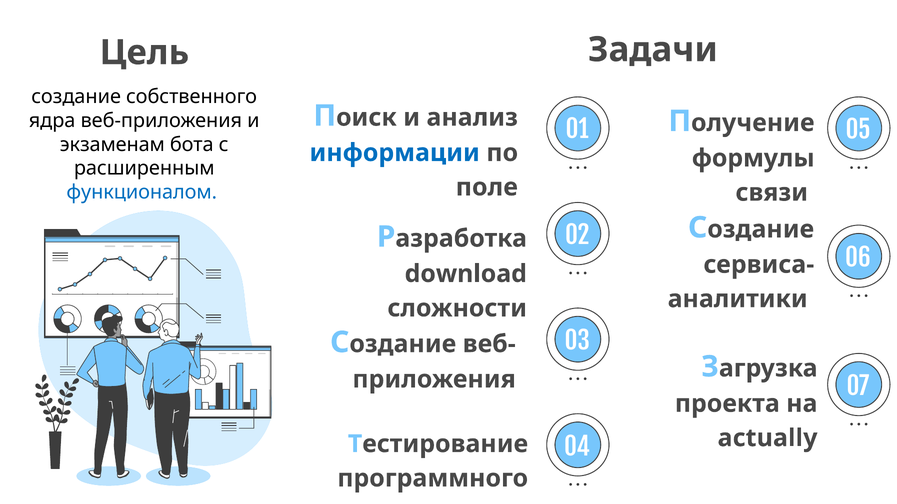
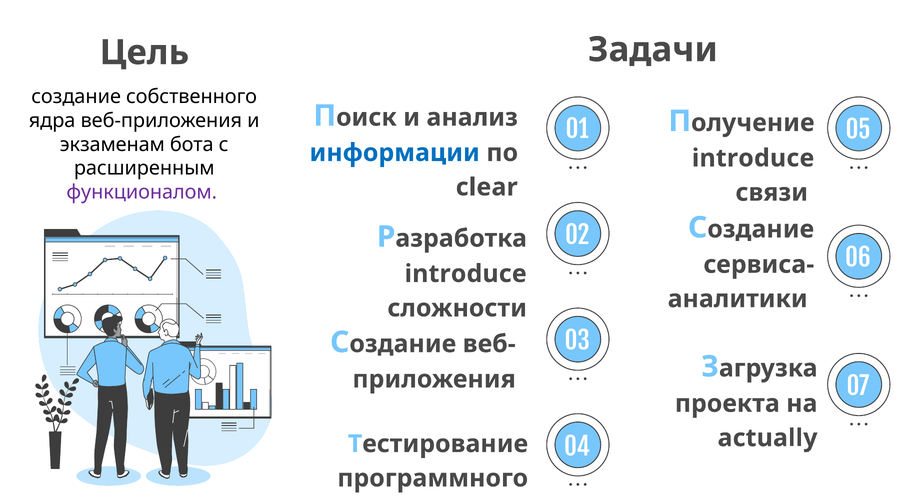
формулы: формулы -> introduce (753, 158)
поле: поле -> clear (487, 187)
функционалом colour: blue -> purple (142, 192)
download: download -> introduce (466, 274)
